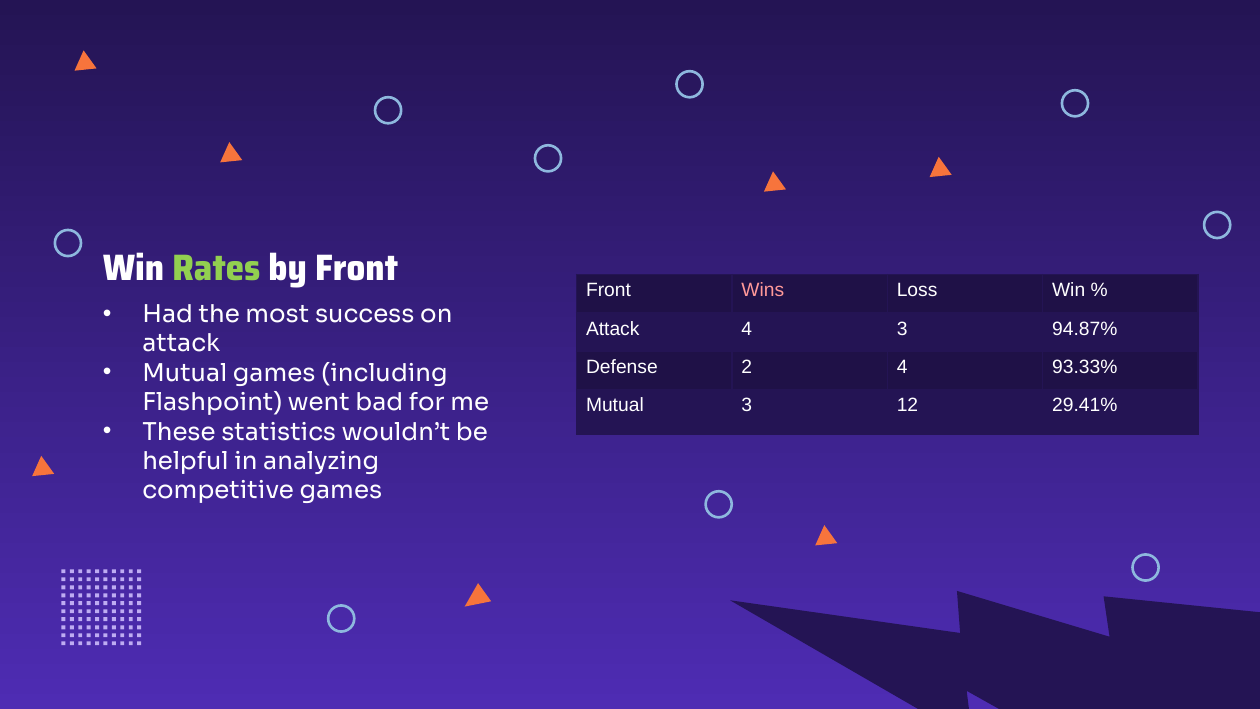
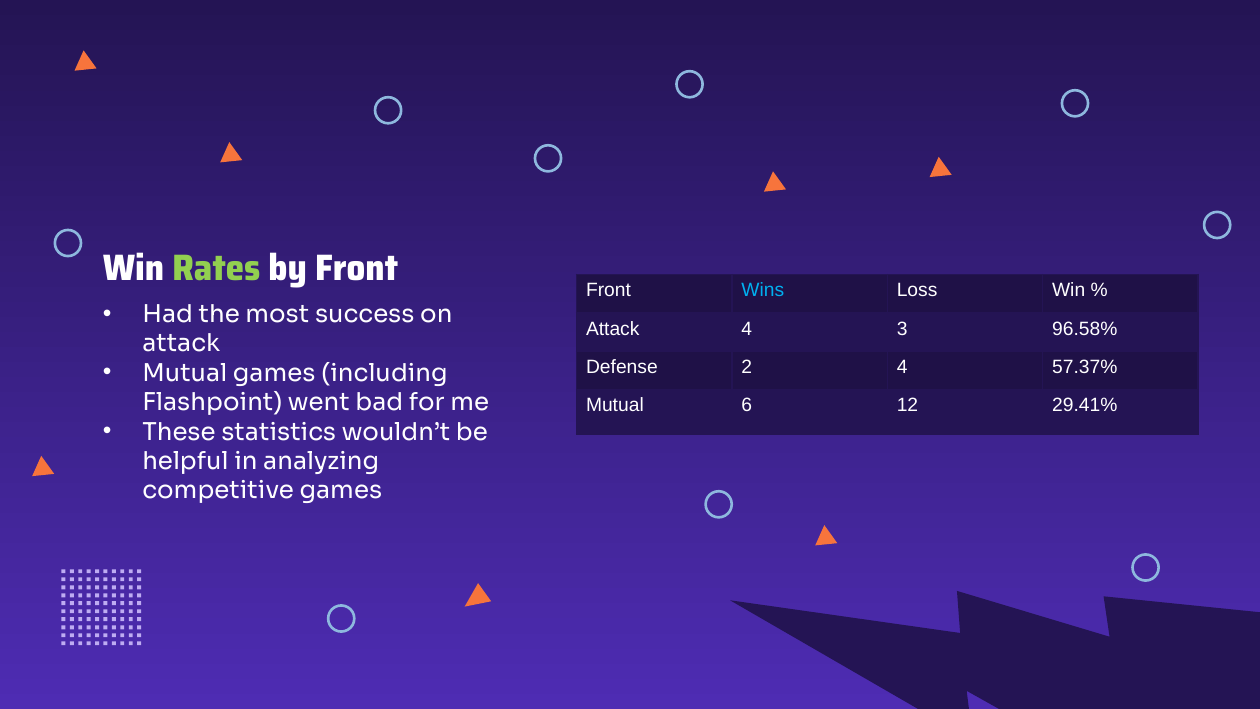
Wins colour: pink -> light blue (763, 290)
94.87%: 94.87% -> 96.58% (1085, 329)
93.33%: 93.33% -> 57.37% (1085, 367)
Mutual 3: 3 -> 6 (747, 405)
